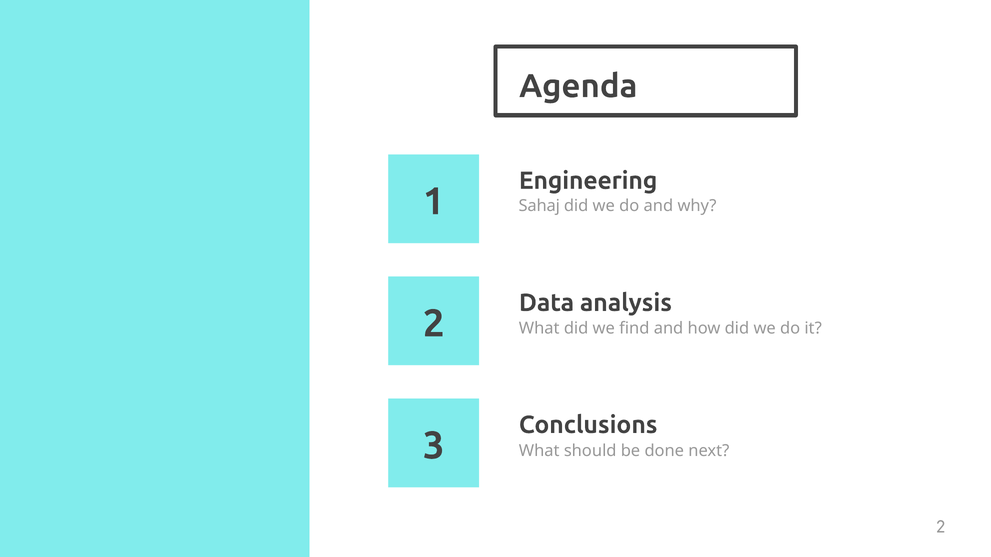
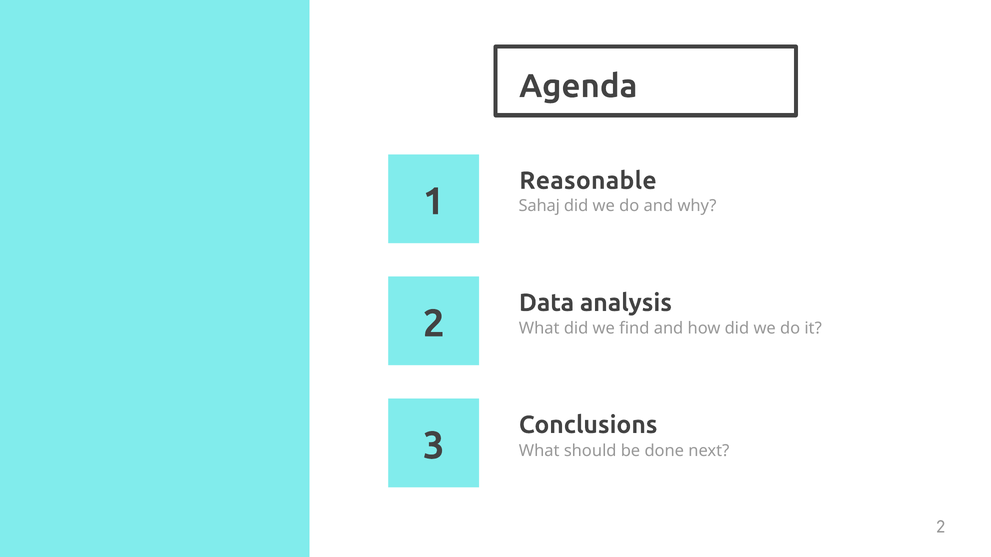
Engineering: Engineering -> Reasonable (588, 181)
